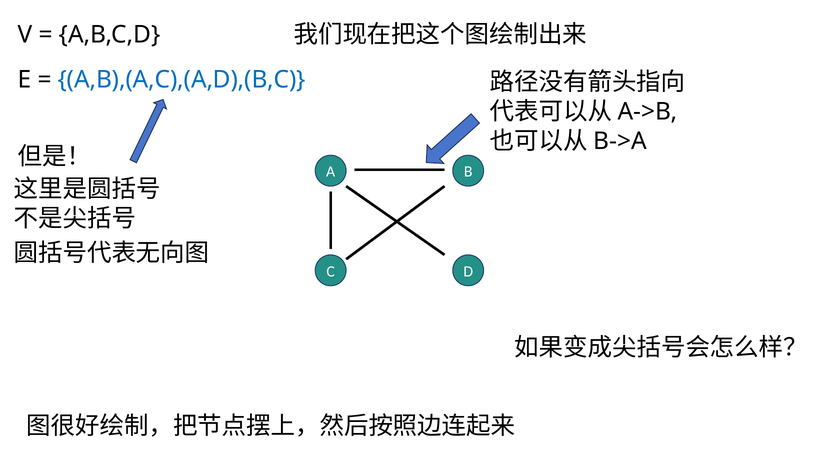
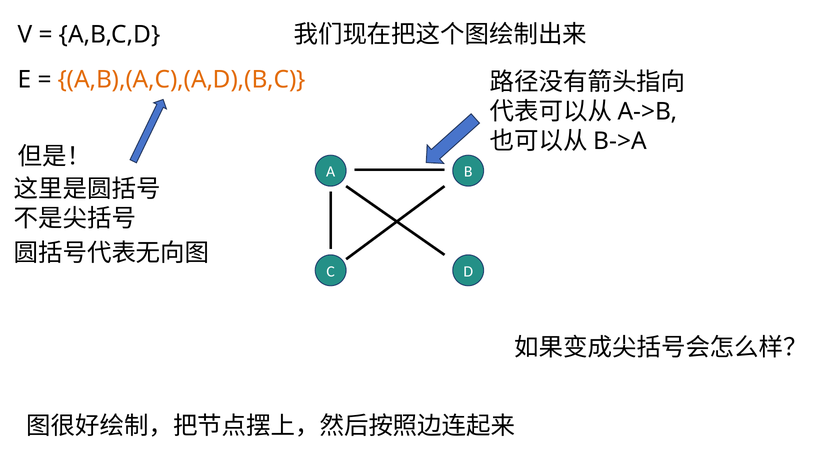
A,B),(A,C),(A,D),(B,C colour: blue -> orange (182, 80)
